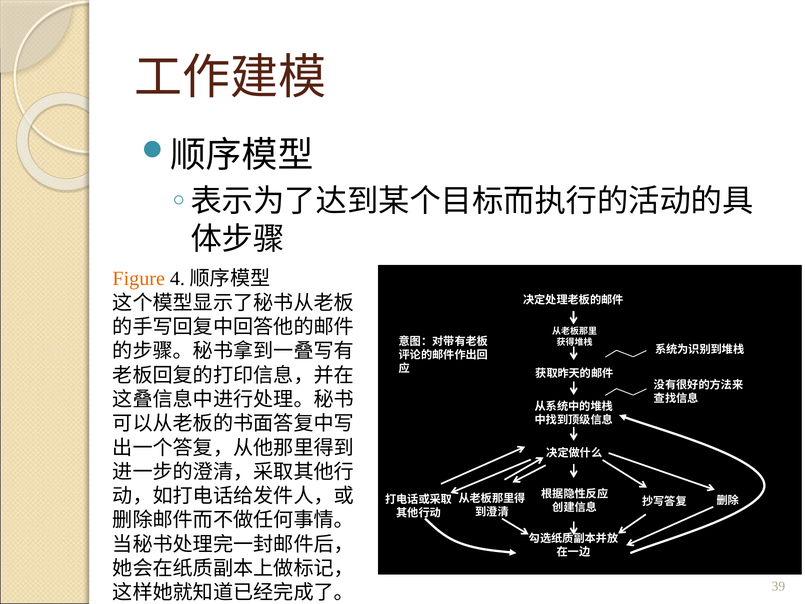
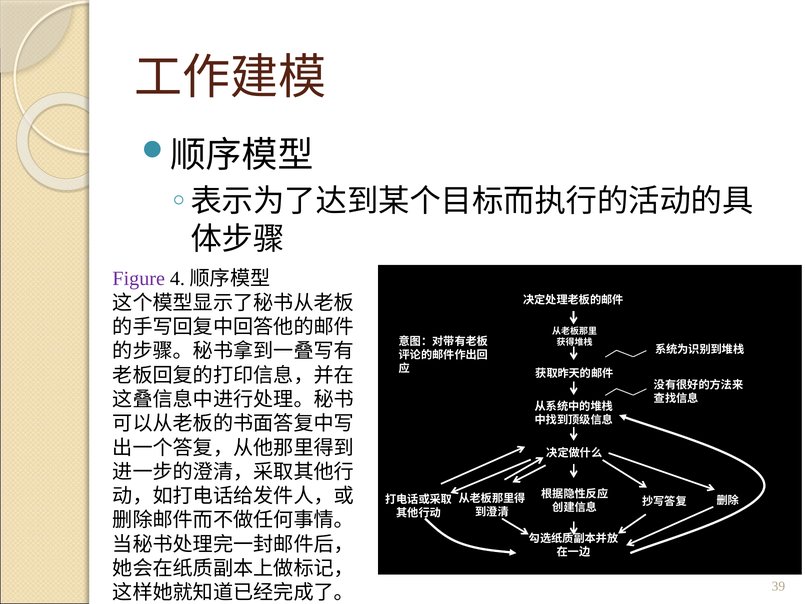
Figure colour: orange -> purple (139, 279)
